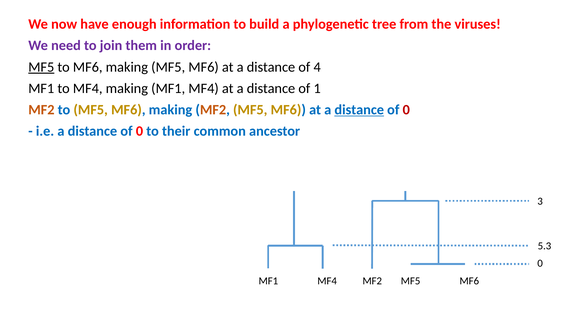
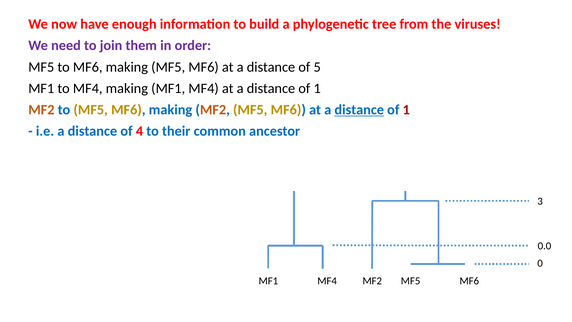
MF5 underline: present -> none (41, 67)
4: 4 -> 5 (317, 67)
0: 0 -> 1 (406, 110)
0: 0 -> 4 (139, 131)
5.3: 5.3 -> 0.0 (544, 246)
